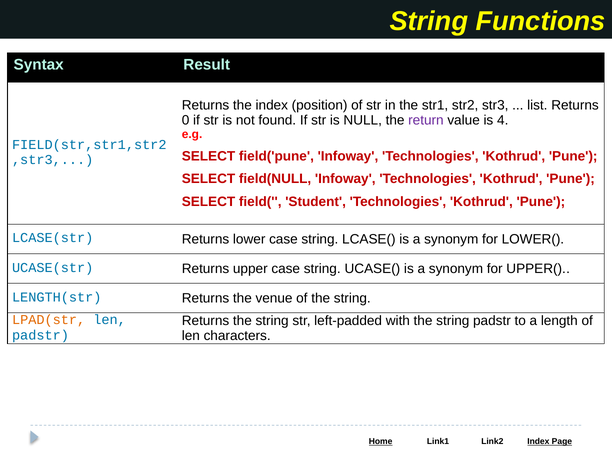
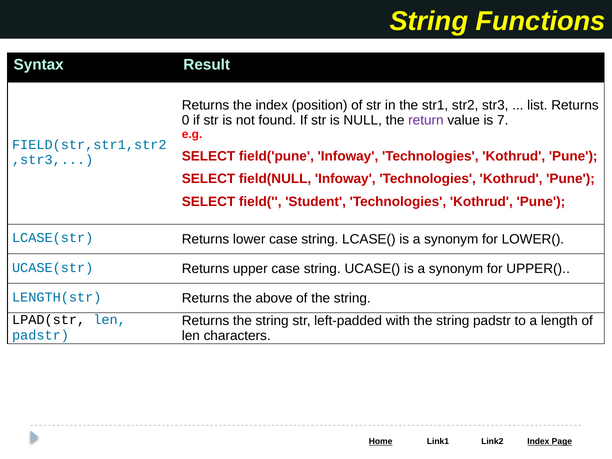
4: 4 -> 7 (503, 120)
venue: venue -> above (274, 298)
LPAD(str colour: orange -> black (49, 320)
